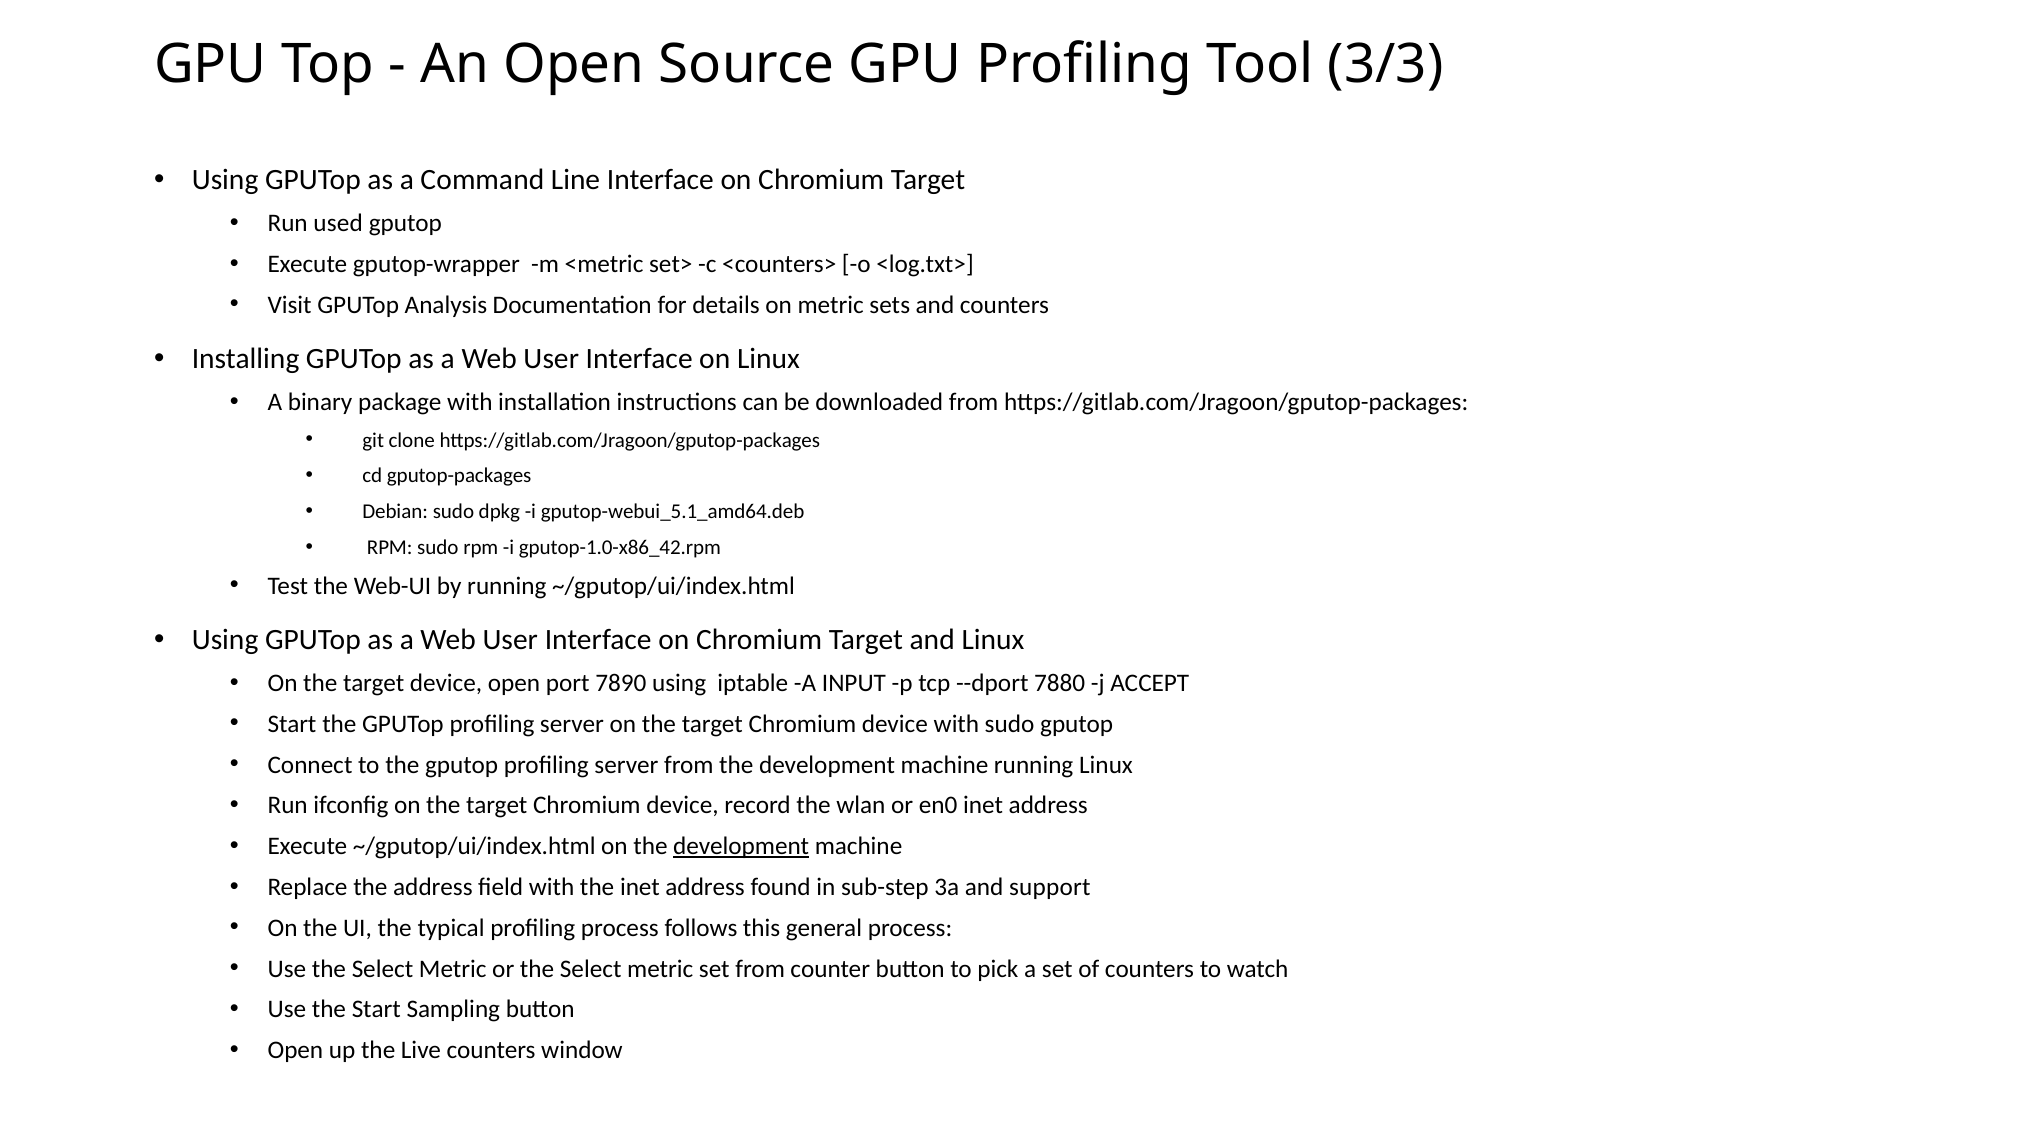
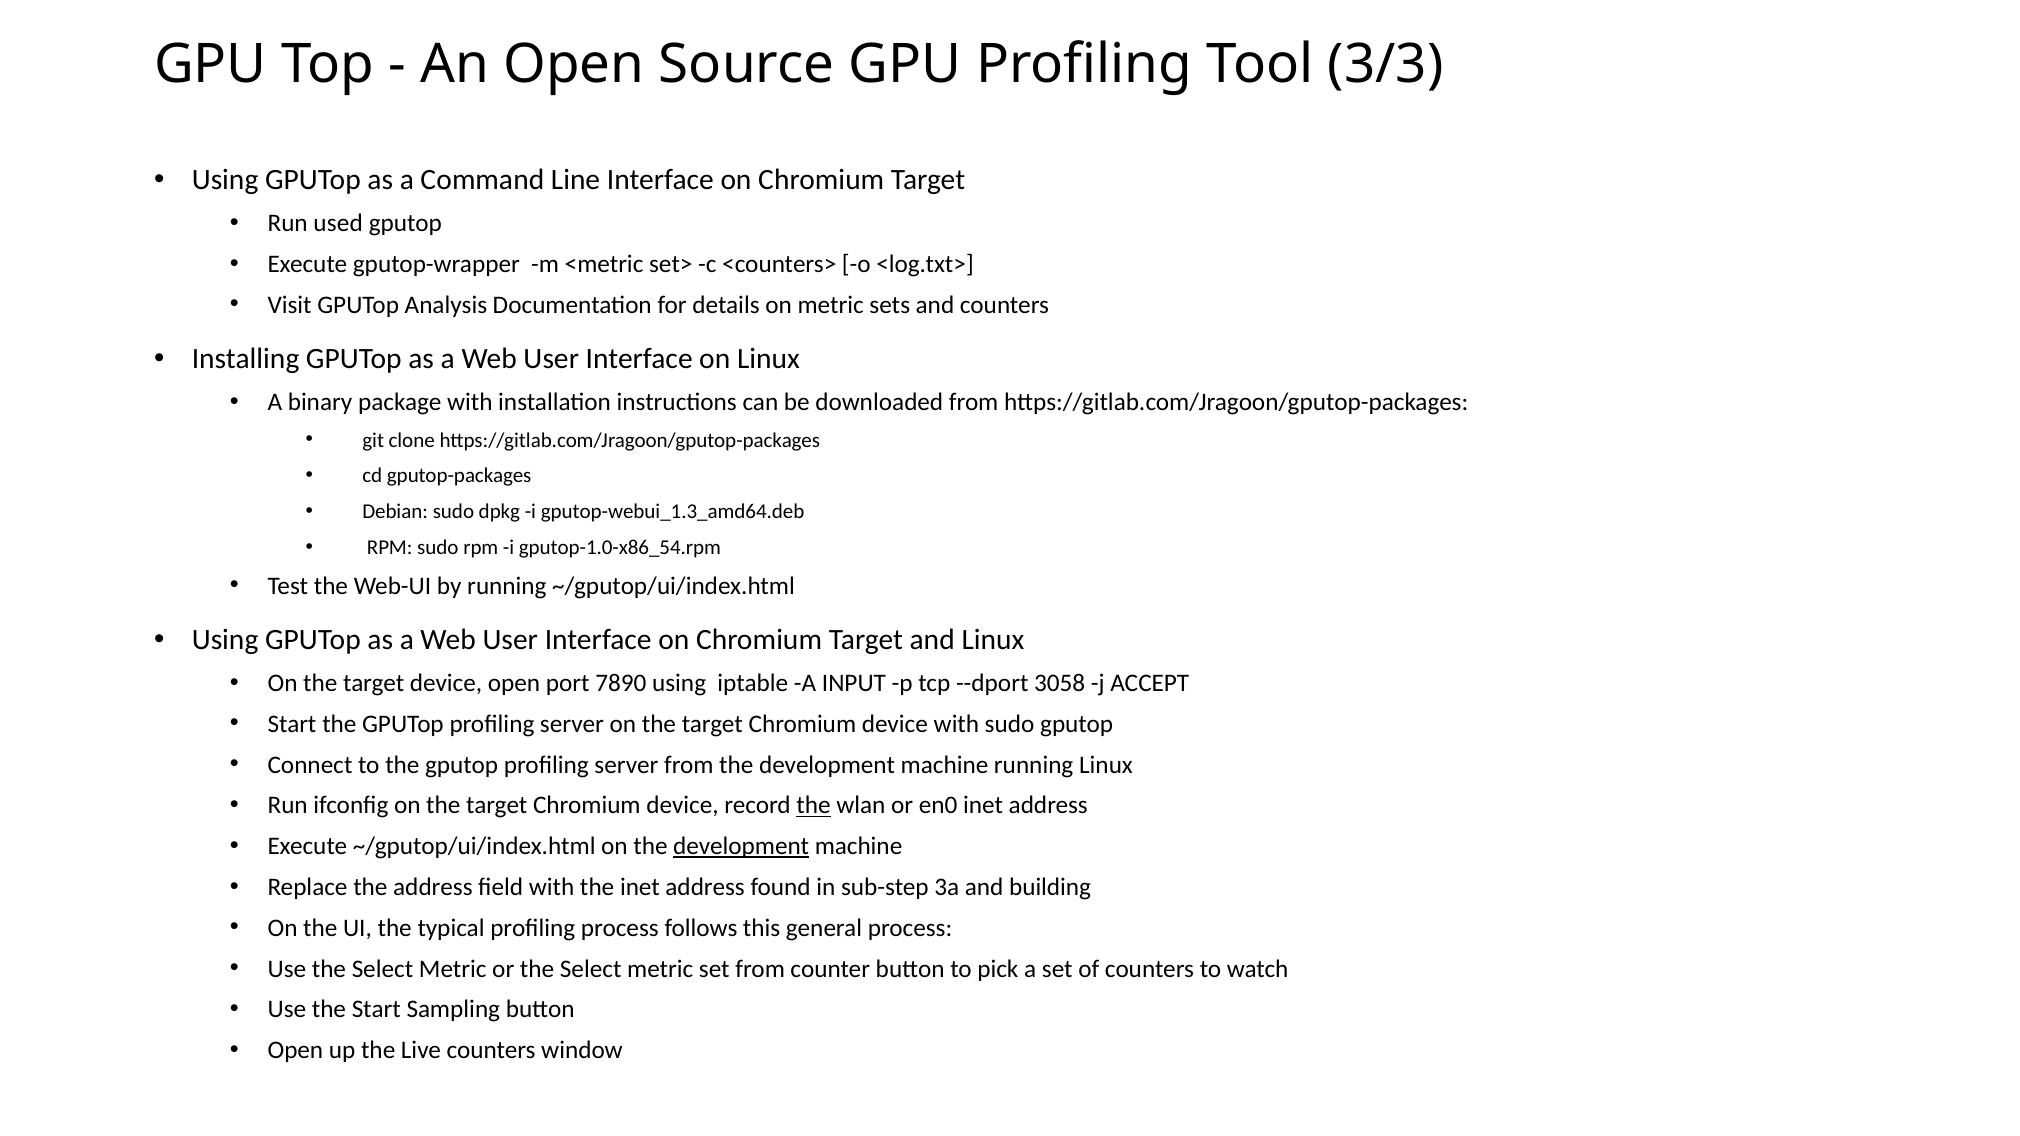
gputop-webui_5.1_amd64.deb: gputop-webui_5.1_amd64.deb -> gputop-webui_1.3_amd64.deb (673, 512)
gputop-1.0-x86_42.rpm: gputop-1.0-x86_42.rpm -> gputop-1.0-x86_54.rpm (620, 548)
7880: 7880 -> 3058 (1060, 683)
the underline: none -> present (813, 806)
support: support -> building (1050, 887)
